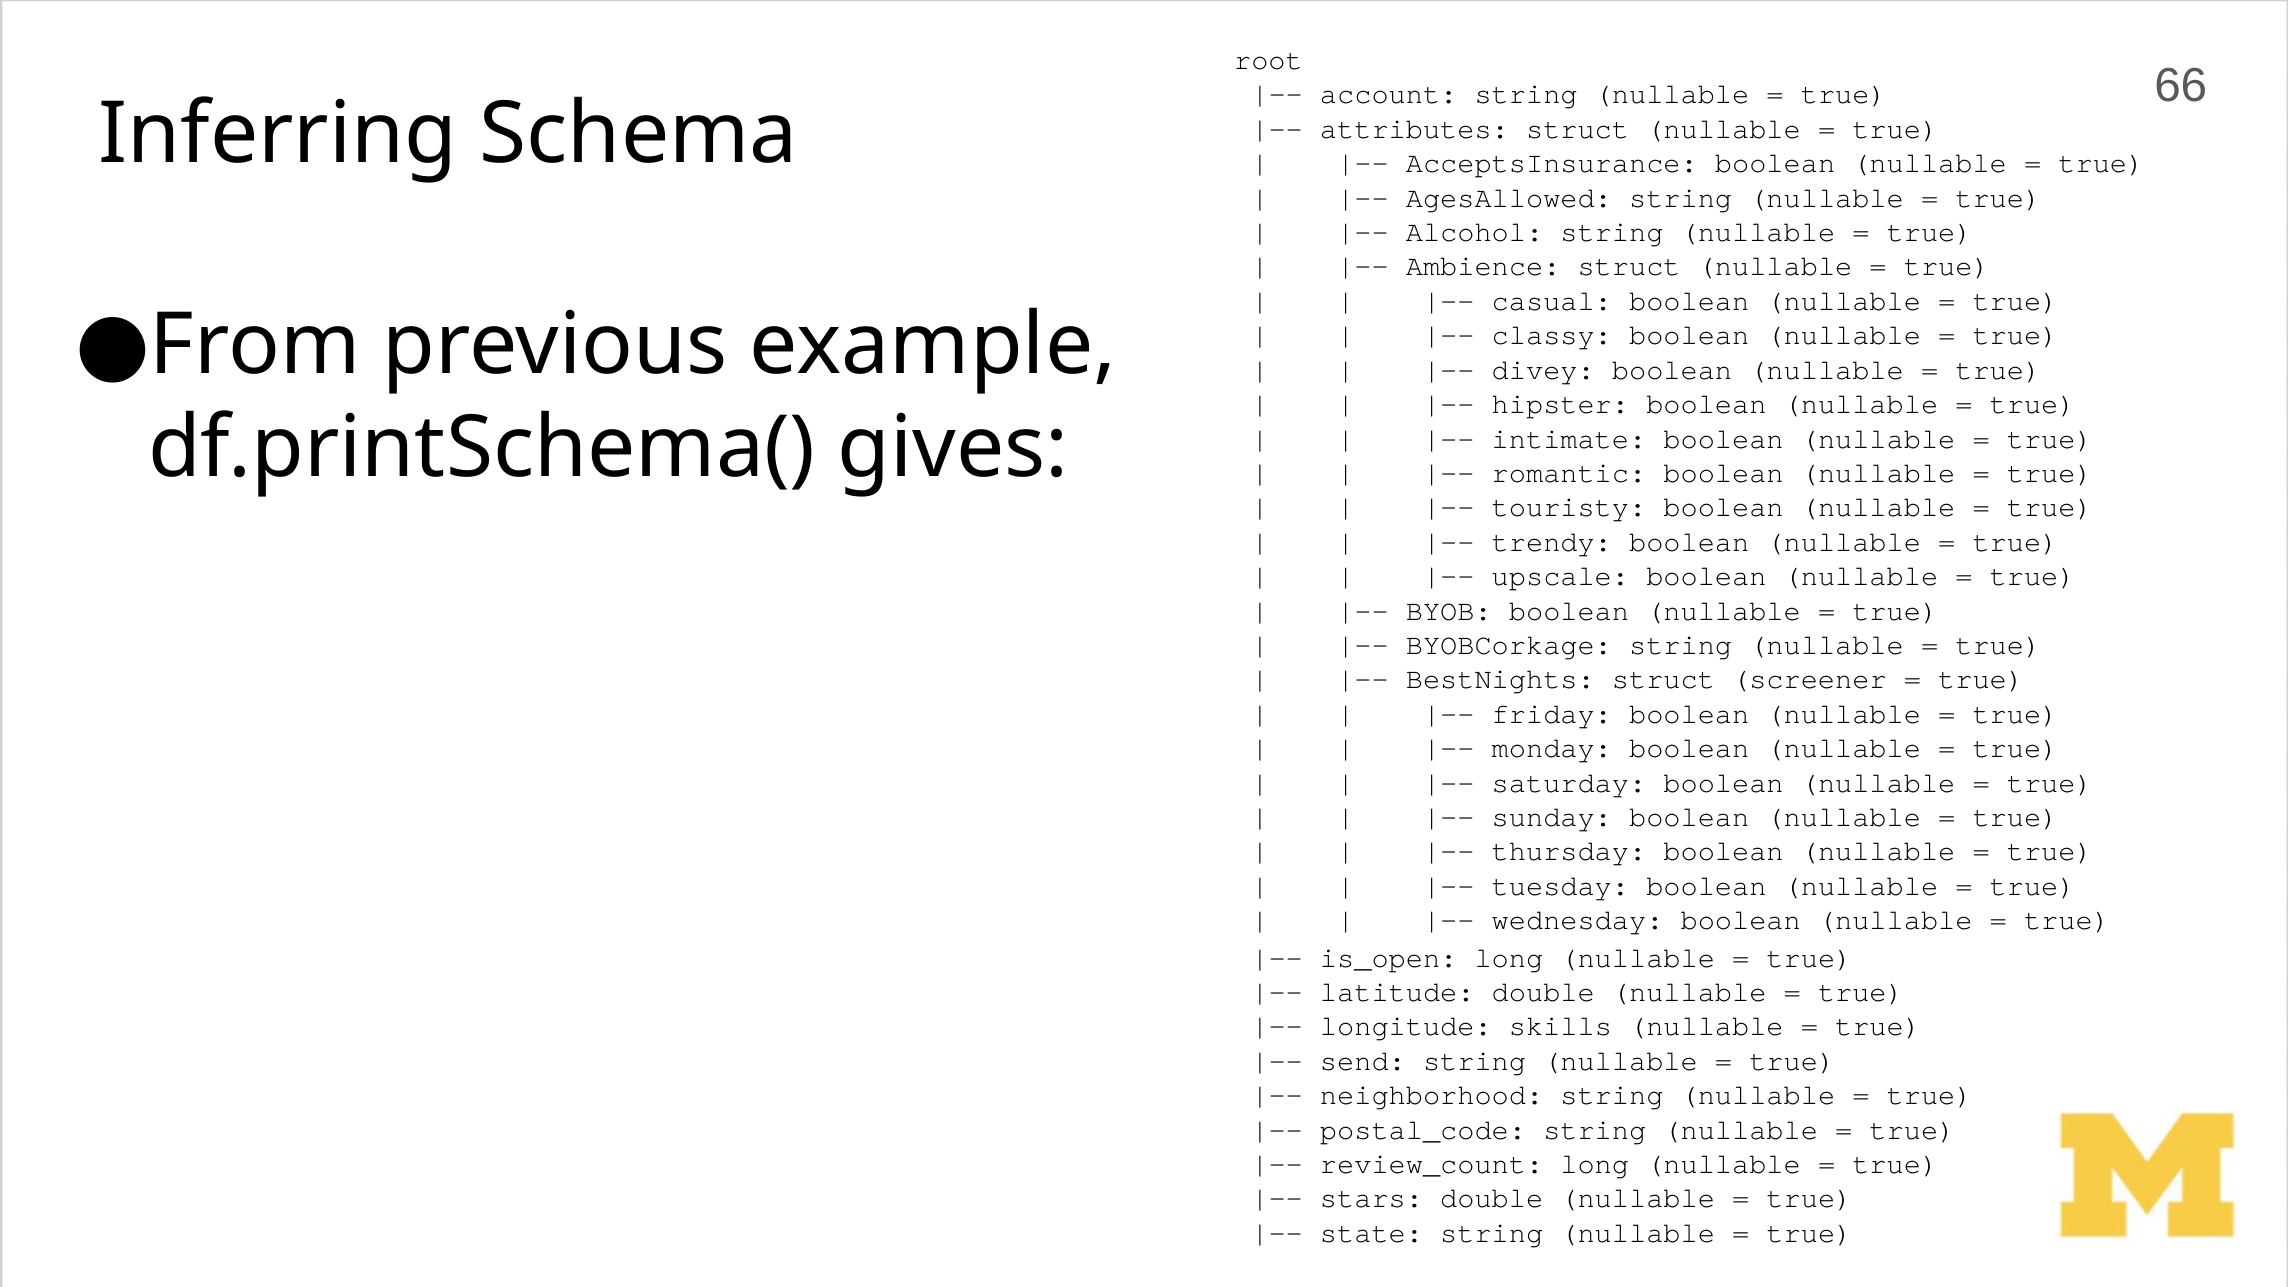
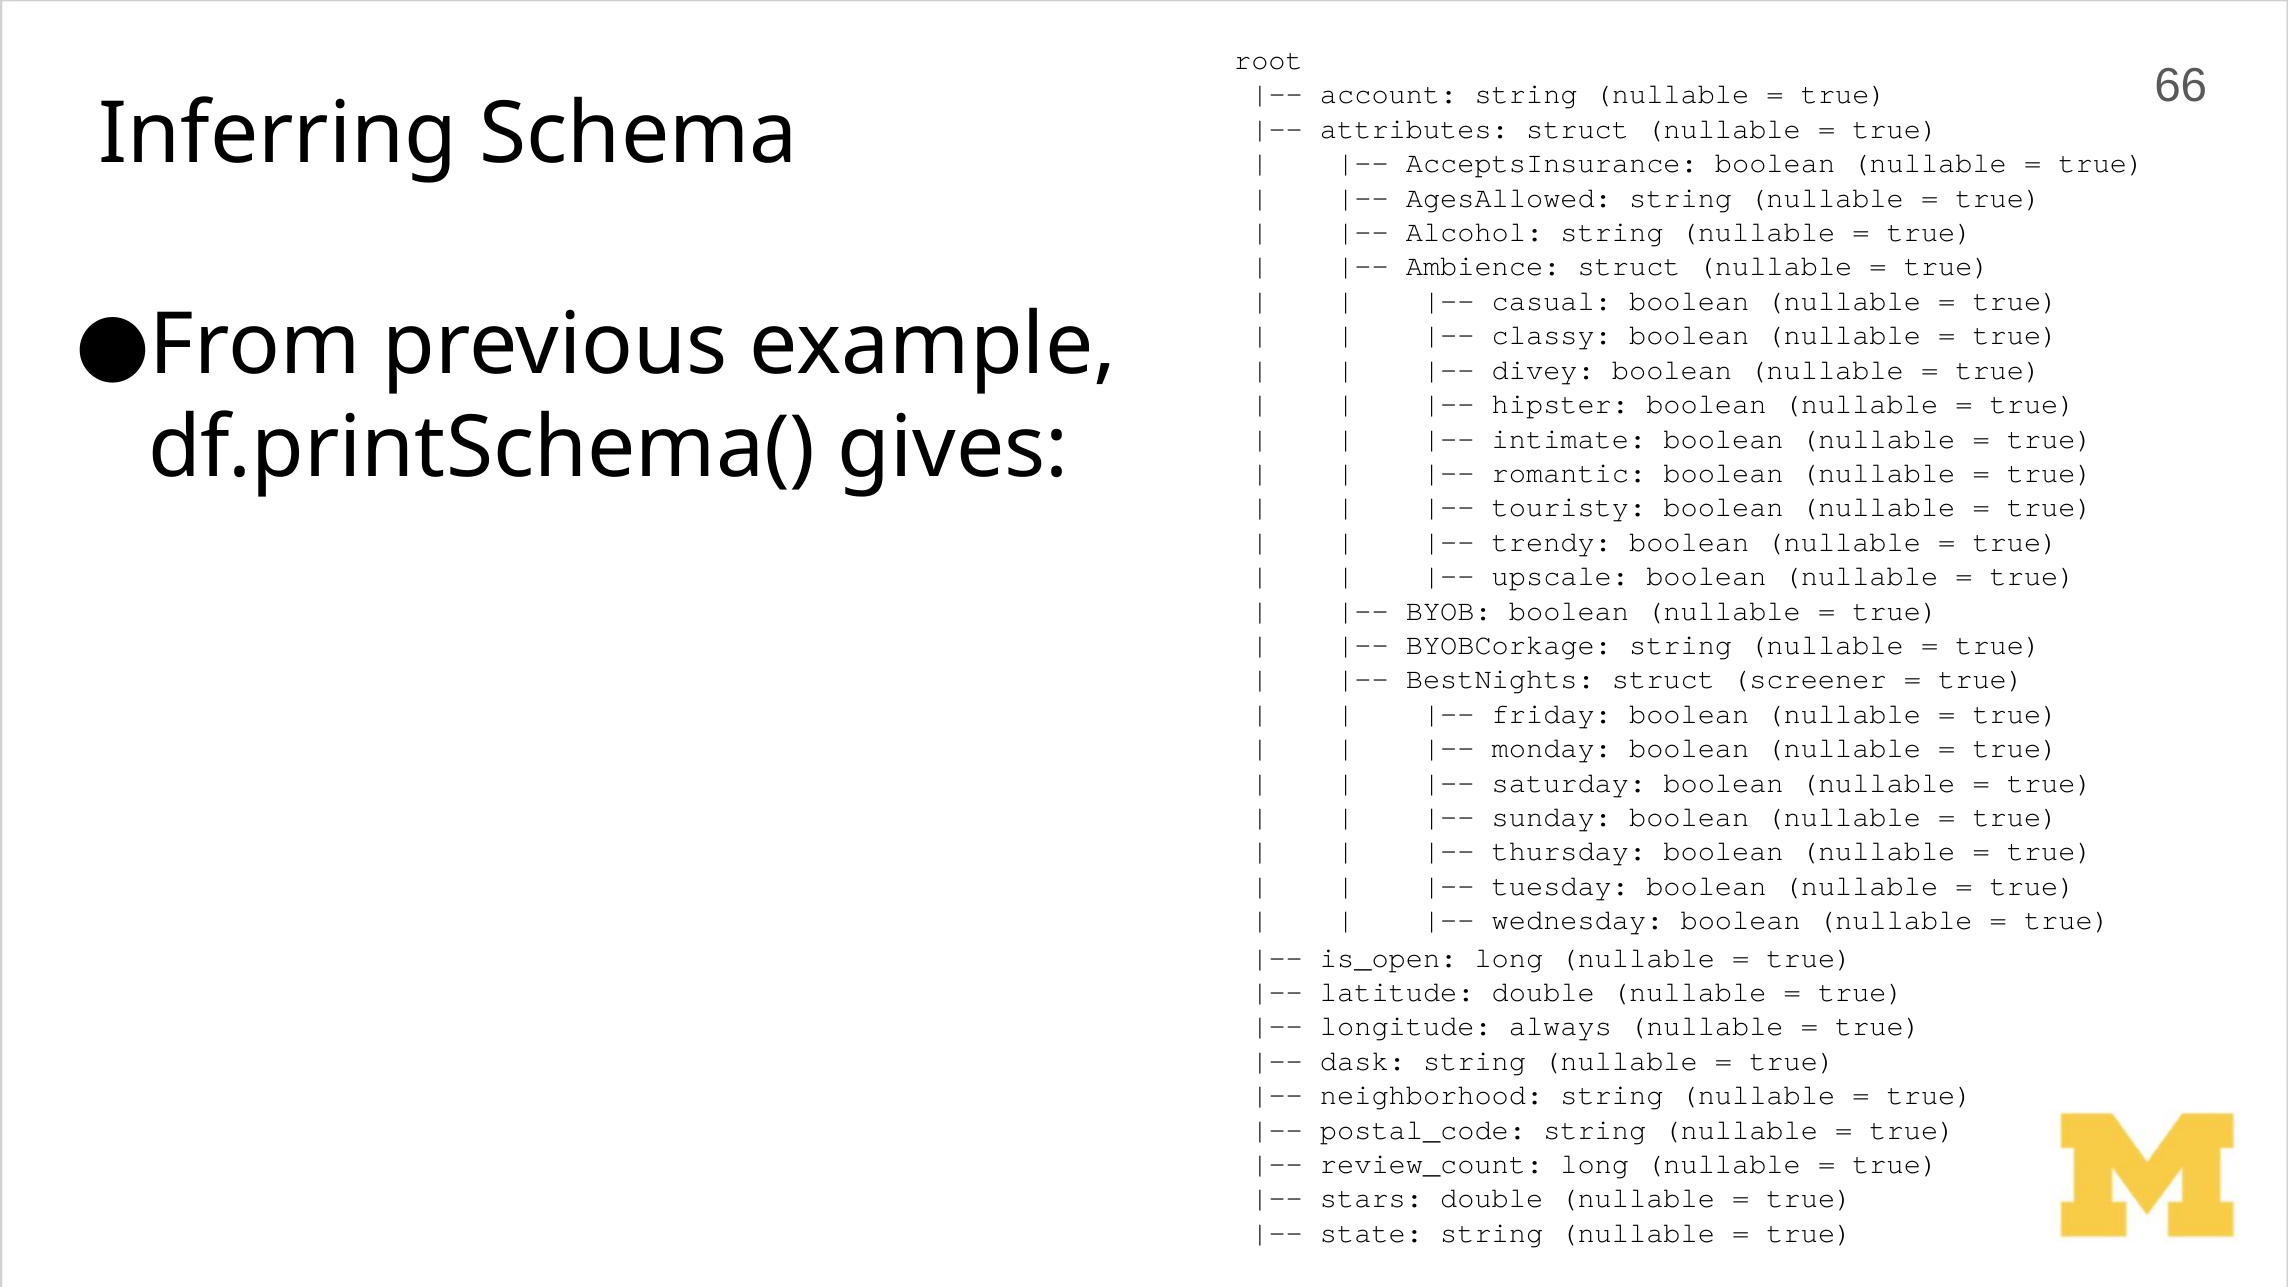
skills: skills -> always (1560, 1026)
send: send -> dask (1363, 1061)
